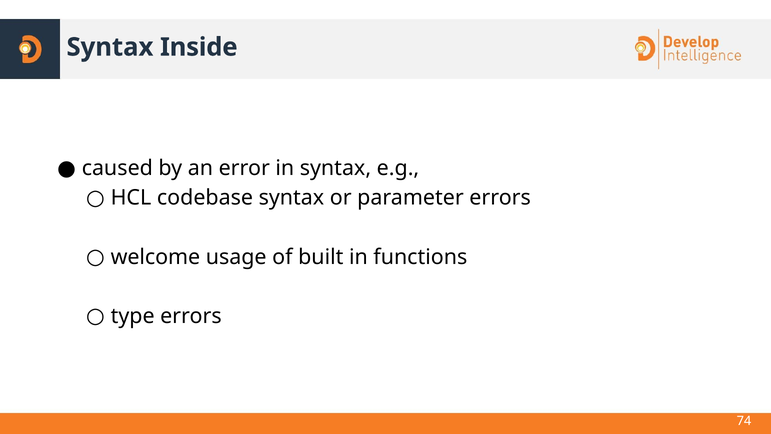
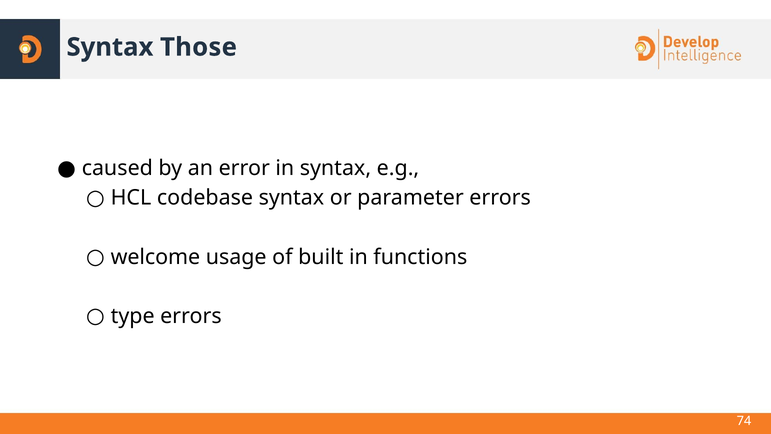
Inside: Inside -> Those (198, 47)
